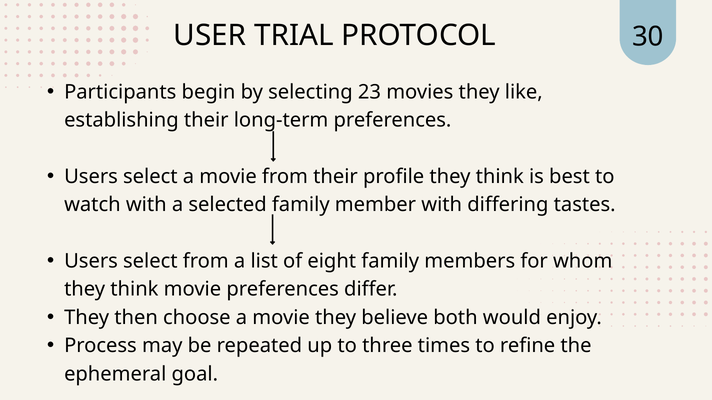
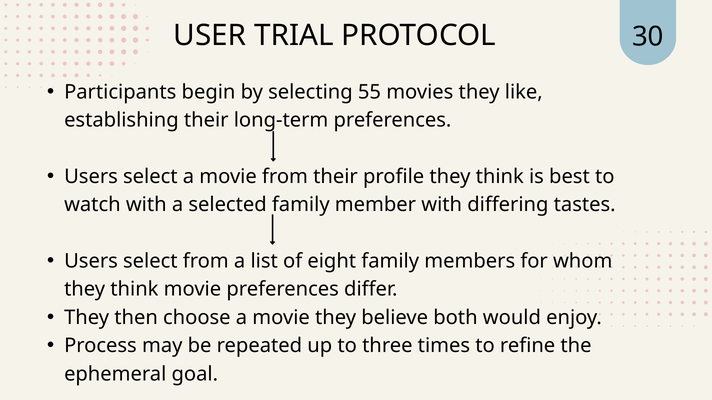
23: 23 -> 55 (369, 92)
